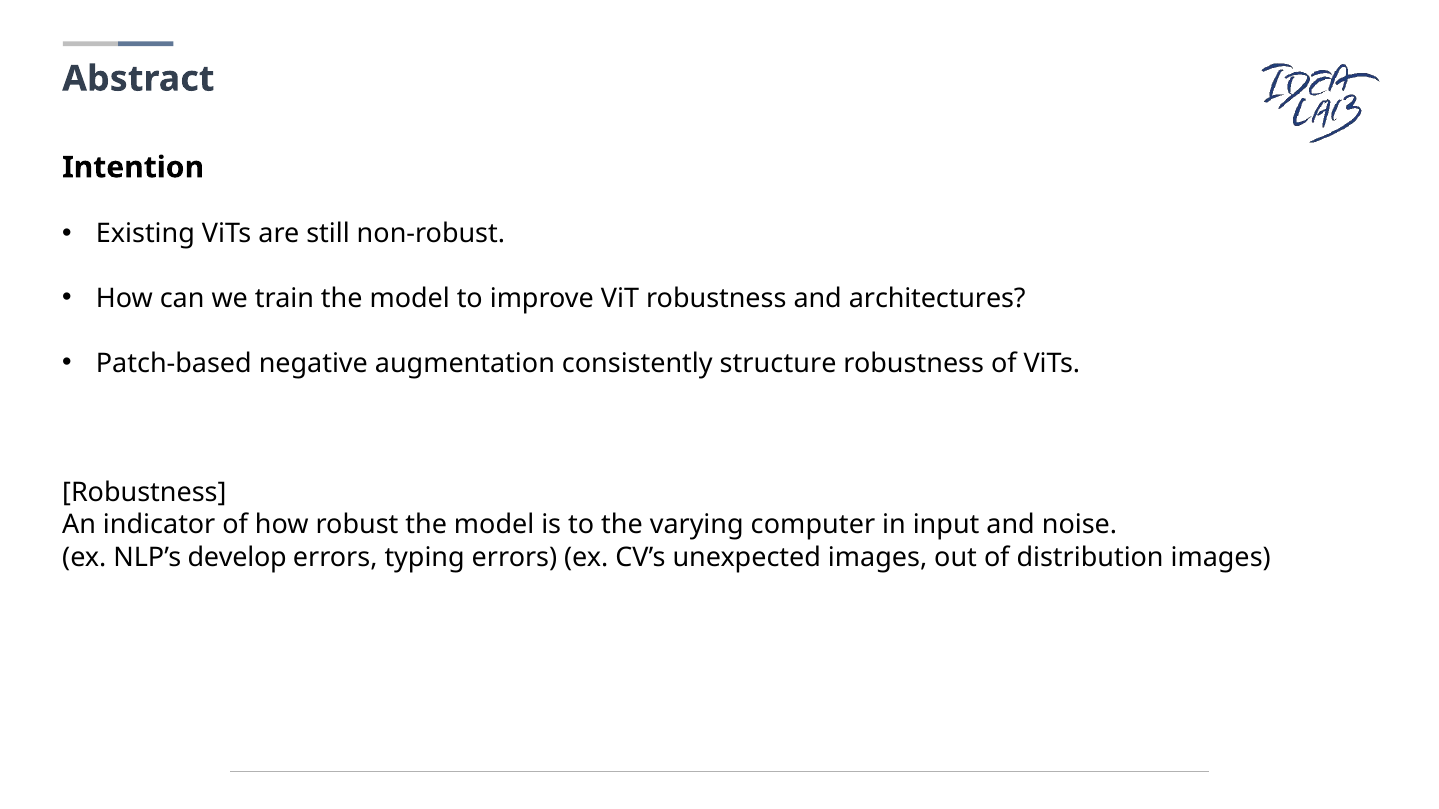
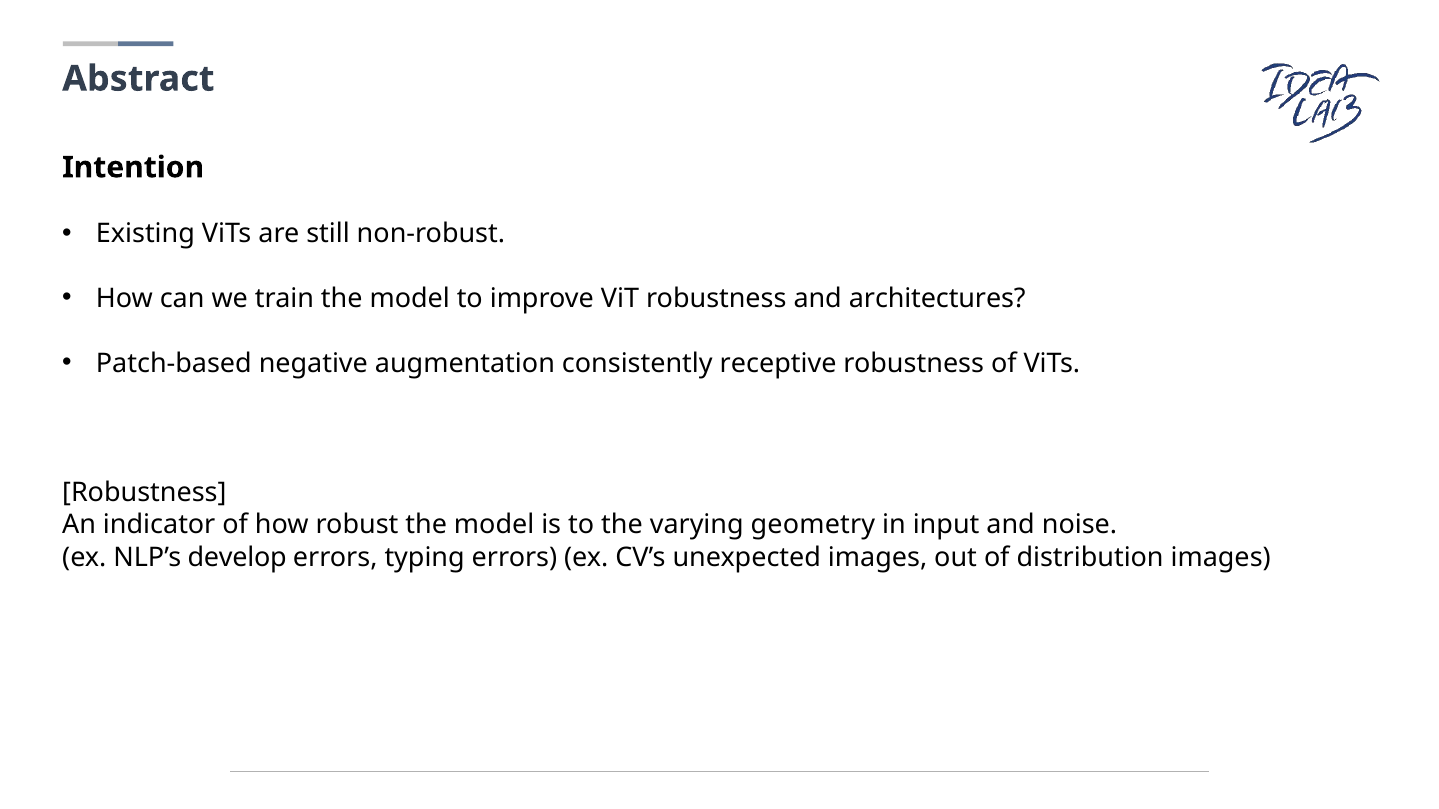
structure: structure -> receptive (778, 363)
computer: computer -> geometry (813, 525)
